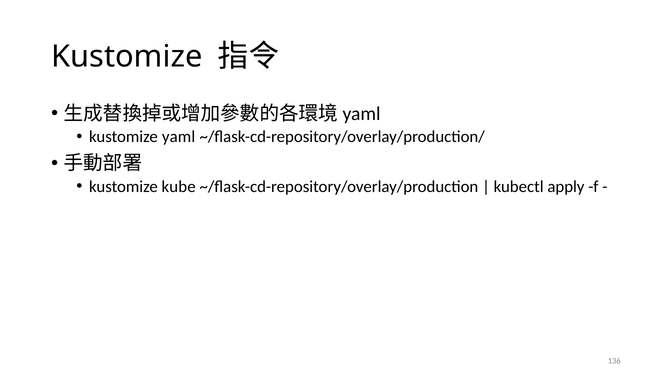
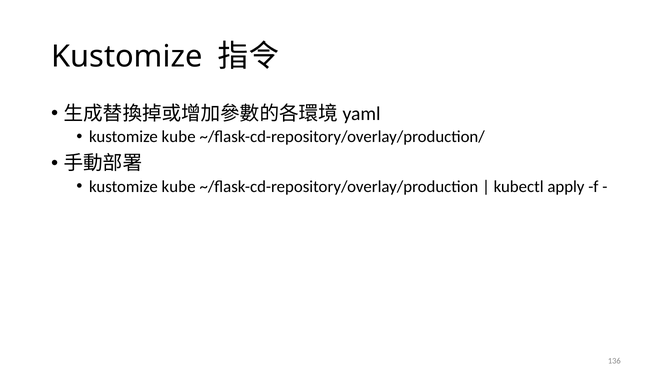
yaml: yaml -> kube (179, 137)
